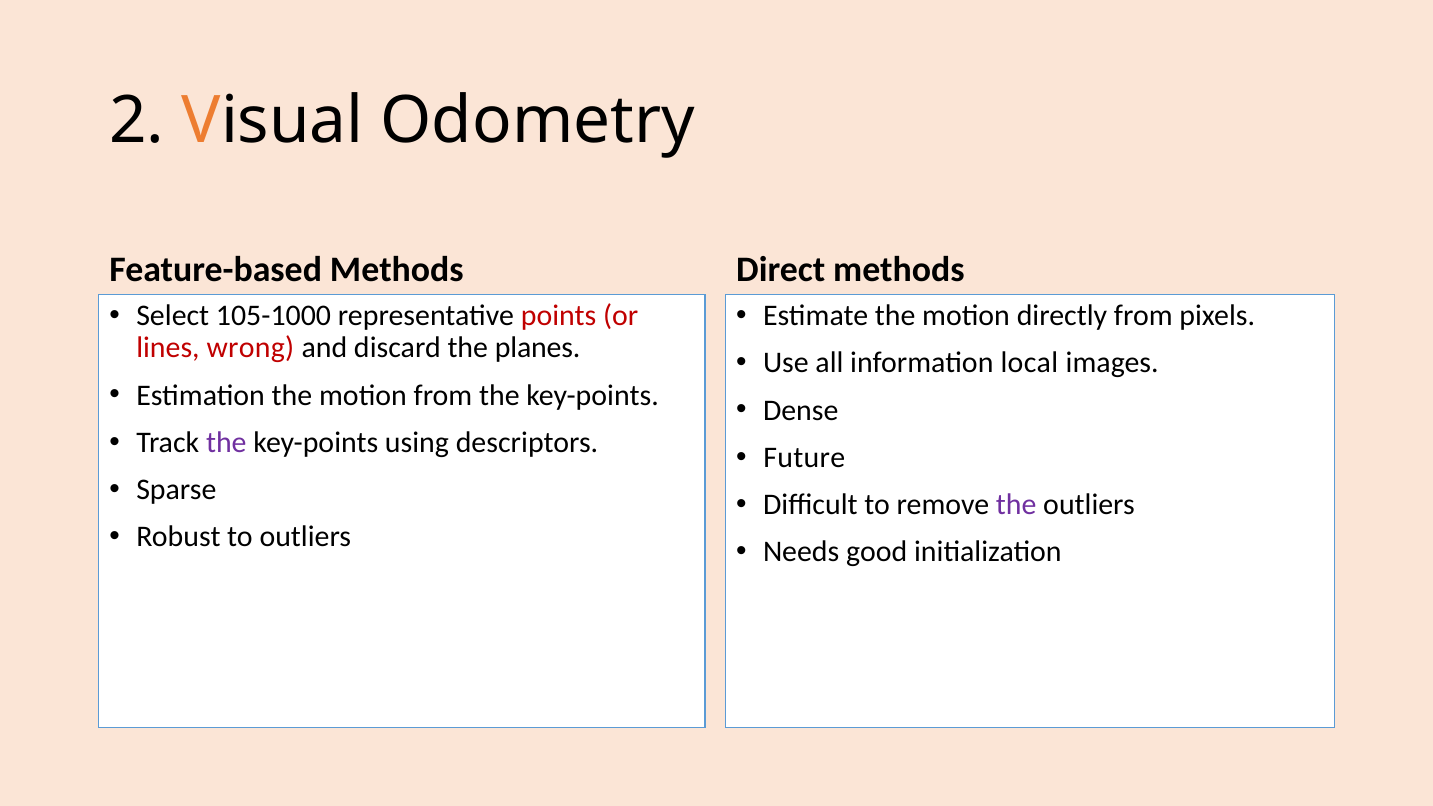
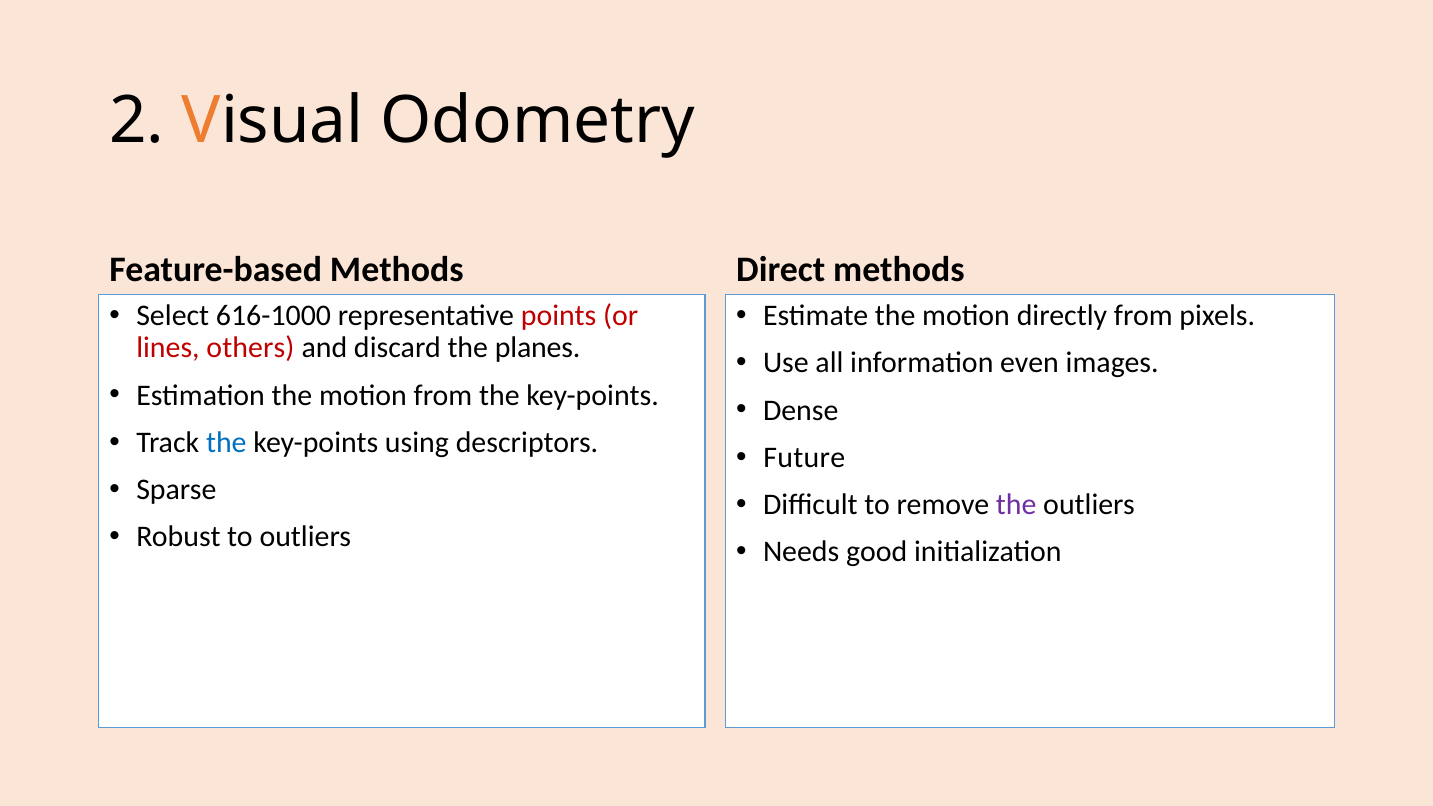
105-1000: 105-1000 -> 616-1000 (274, 316)
wrong: wrong -> others (250, 348)
local: local -> even (1030, 363)
the colour: purple -> blue (226, 443)
